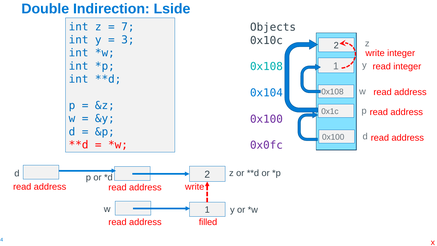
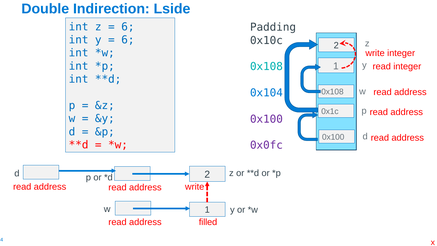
7: 7 -> 6 (128, 27)
Objects: Objects -> Padding (273, 27)
3: 3 -> 6 (128, 40)
